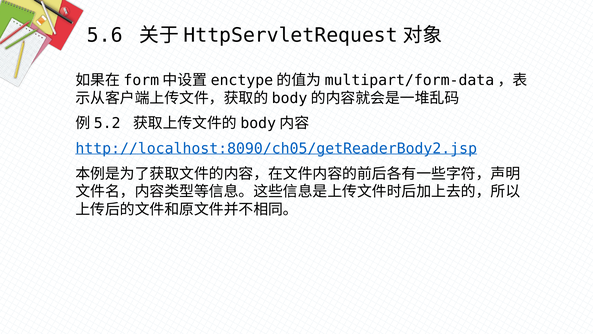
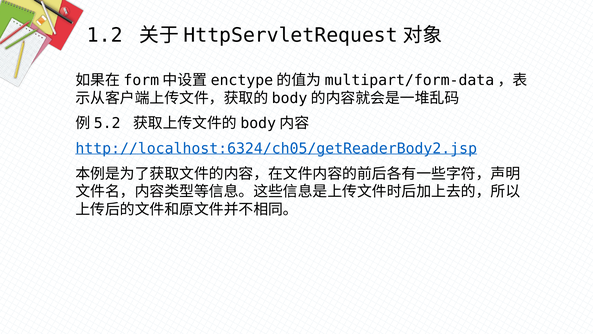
5.6: 5.6 -> 1.2 (105, 35)
http://localhost:8090/ch05/getReaderBody2.jsp: http://localhost:8090/ch05/getReaderBody2.jsp -> http://localhost:6324/ch05/getReaderBody2.jsp (276, 148)
